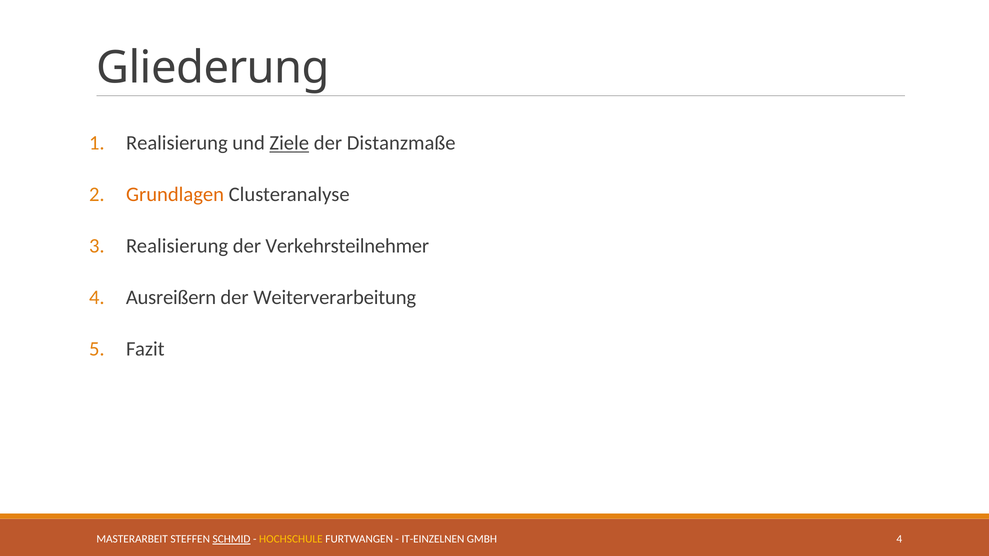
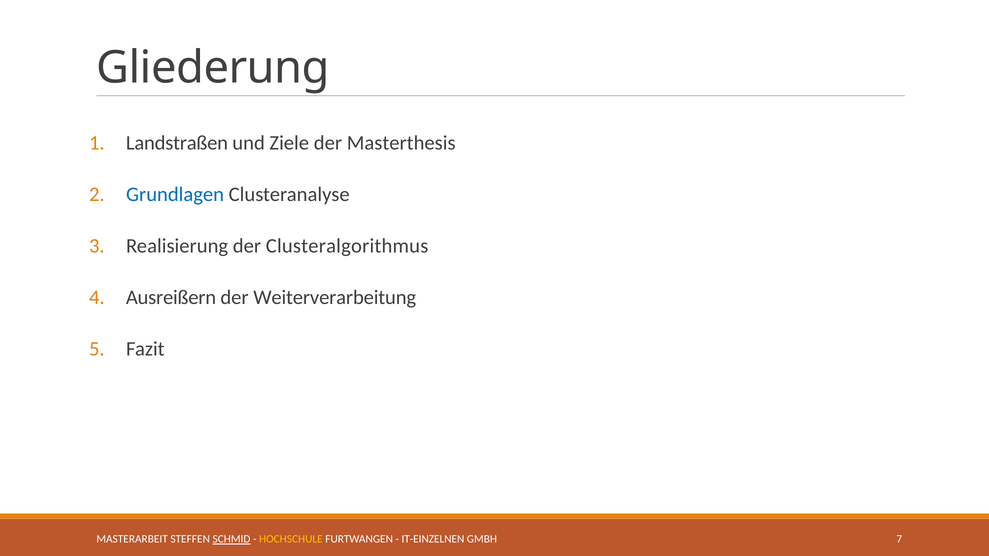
Realisierung: Realisierung -> Landstraßen (177, 143)
Ziele underline: present -> none (289, 143)
Distanzmaße: Distanzmaße -> Masterthesis (401, 143)
Grundlagen colour: orange -> blue (175, 195)
Verkehrsteilnehmer: Verkehrsteilnehmer -> Clusteralgorithmus (347, 246)
GMBH 4: 4 -> 7 (899, 539)
